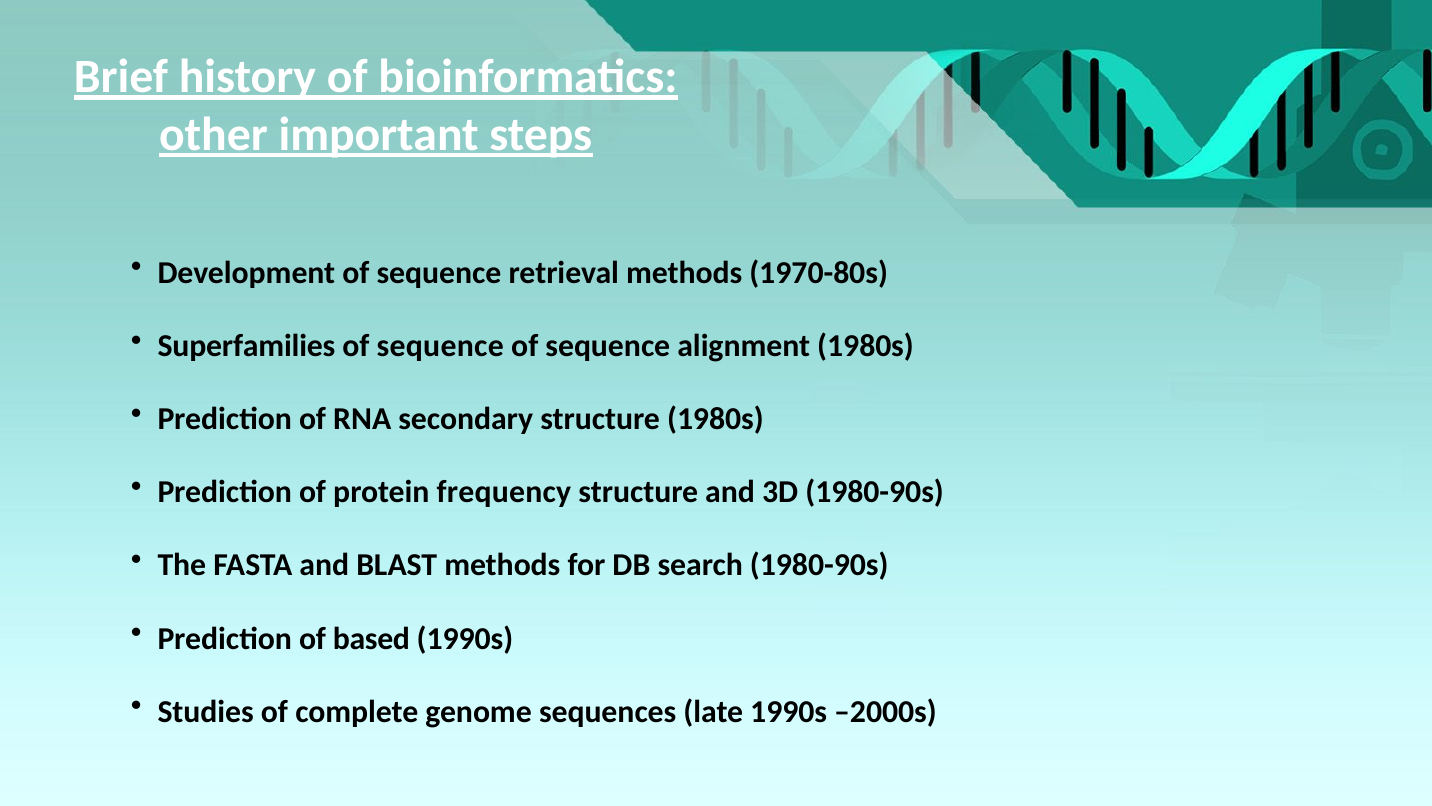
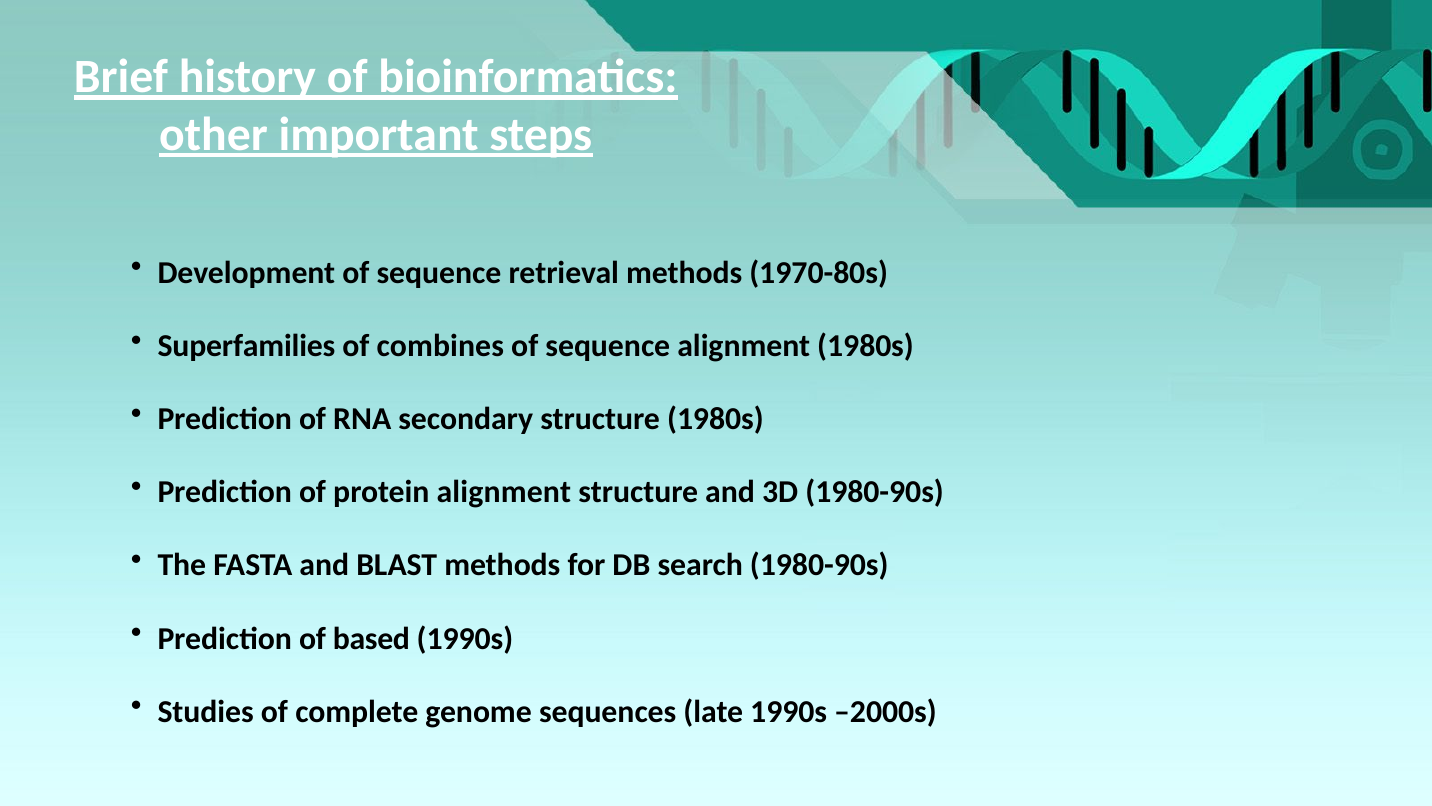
sequence: sequence -> combines (440, 346)
protein frequency: frequency -> alignment (504, 492)
